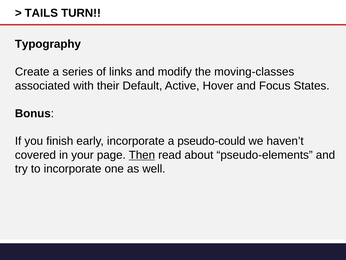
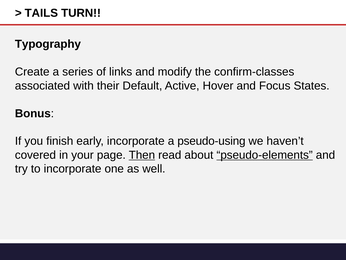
moving-classes: moving-classes -> confirm-classes (254, 72)
pseudo-could: pseudo-could -> pseudo-using (211, 141)
pseudo-elements underline: none -> present (265, 155)
